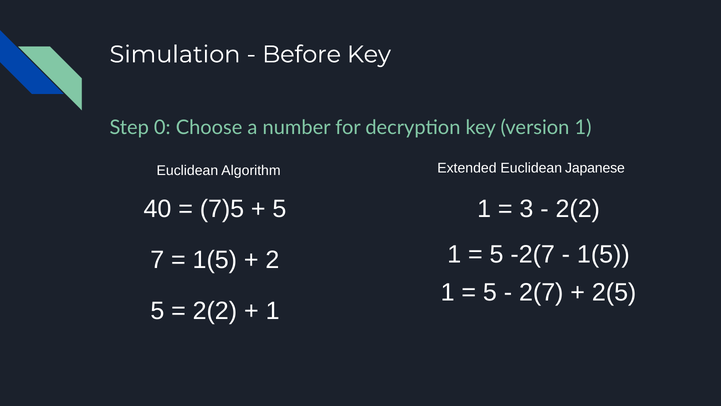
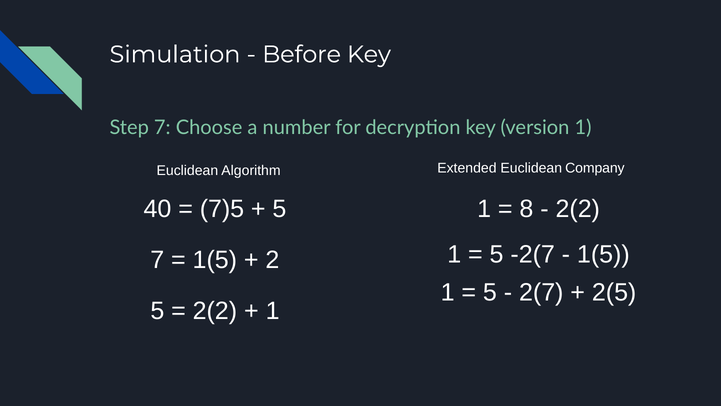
Step 0: 0 -> 7 (162, 127)
Japanese: Japanese -> Company (595, 168)
3: 3 -> 8 (526, 209)
